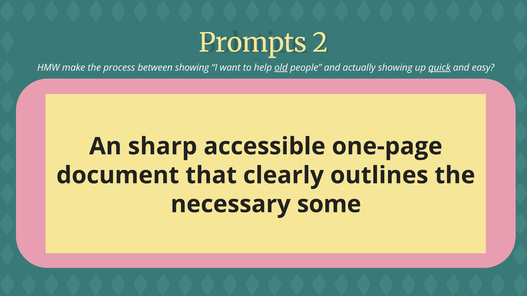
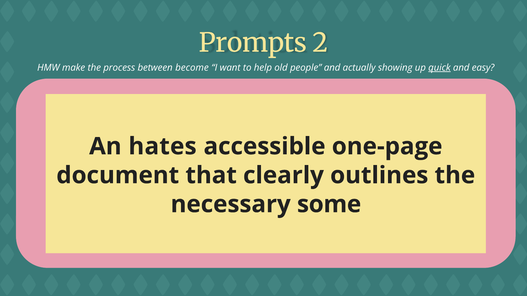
between showing: showing -> become (192, 68)
old underline: present -> none (281, 68)
sharp: sharp -> hates (162, 147)
